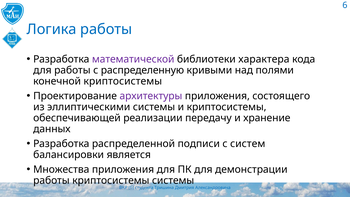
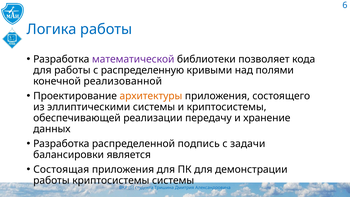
характера: характера -> позволяет (264, 59)
конечной криптосистемы: криптосистемы -> реализованной (123, 81)
архитектуры colour: purple -> orange (151, 96)
подписи: подписи -> подпись (199, 144)
систем: систем -> задачи (248, 144)
Множества: Множества -> Состоящая (61, 169)
